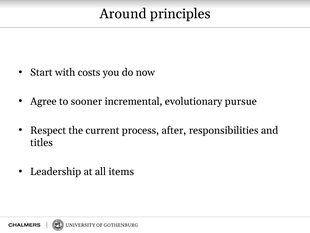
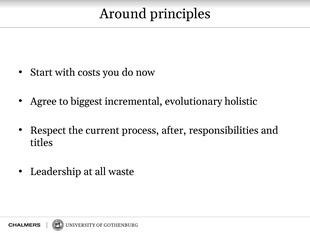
sooner: sooner -> biggest (86, 101)
pursue: pursue -> holistic (241, 101)
items: items -> waste (121, 171)
